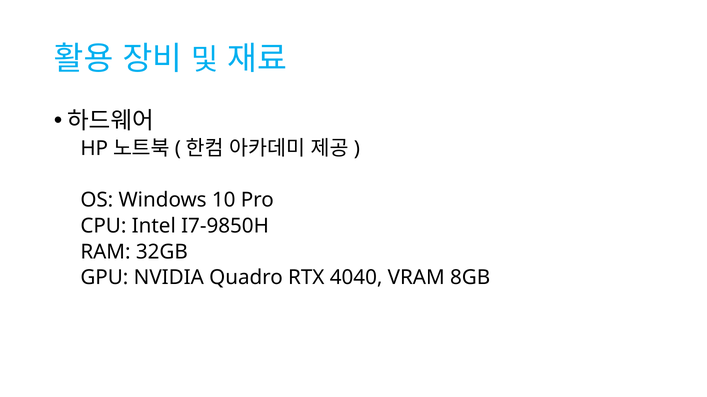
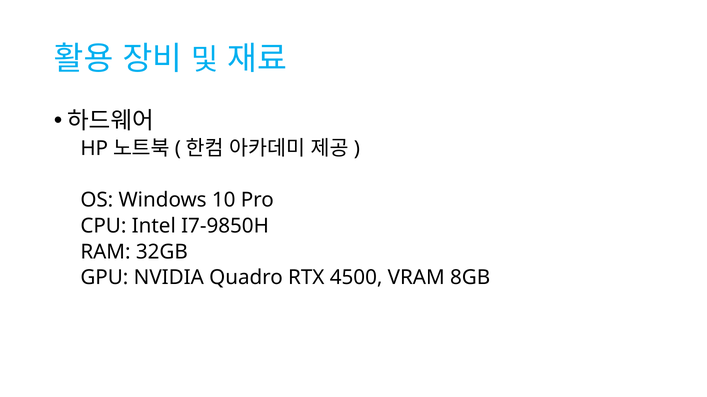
4040: 4040 -> 4500 (356, 278)
